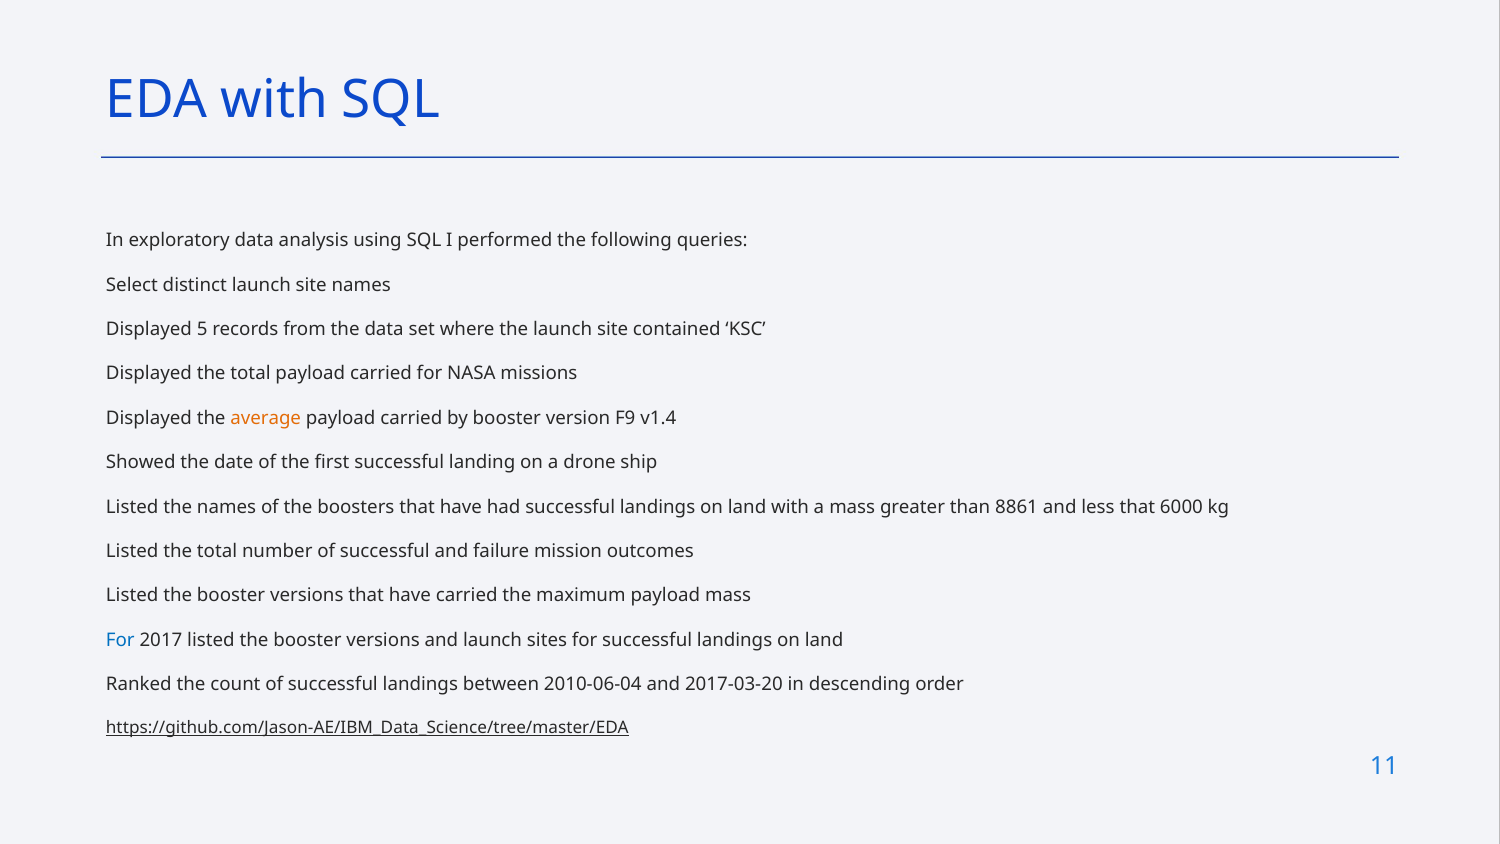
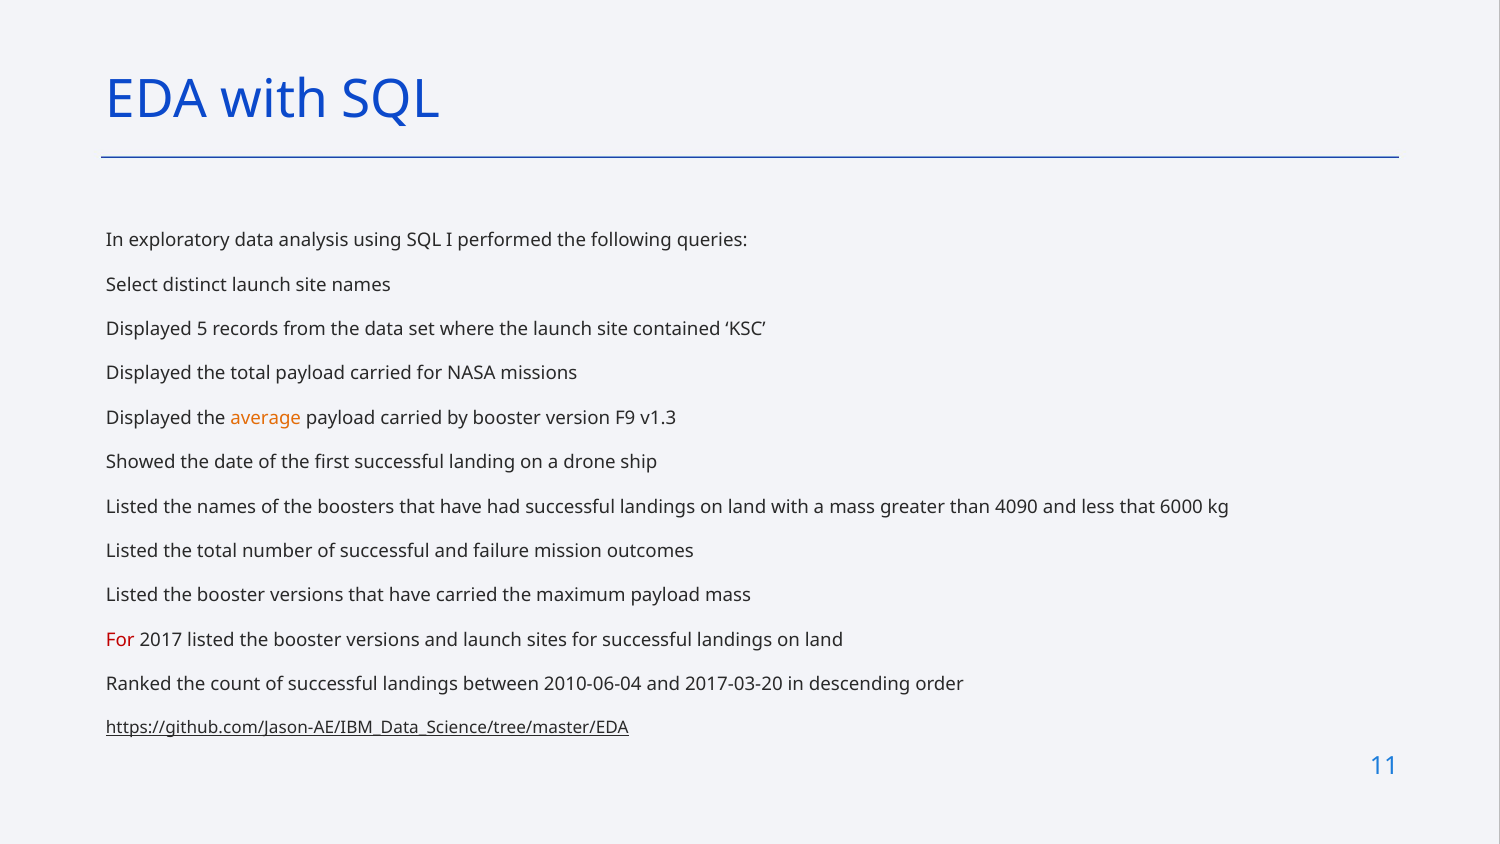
v1.4: v1.4 -> v1.3 (658, 418)
8861: 8861 -> 4090 (1017, 507)
For colour: blue -> red (120, 640)
